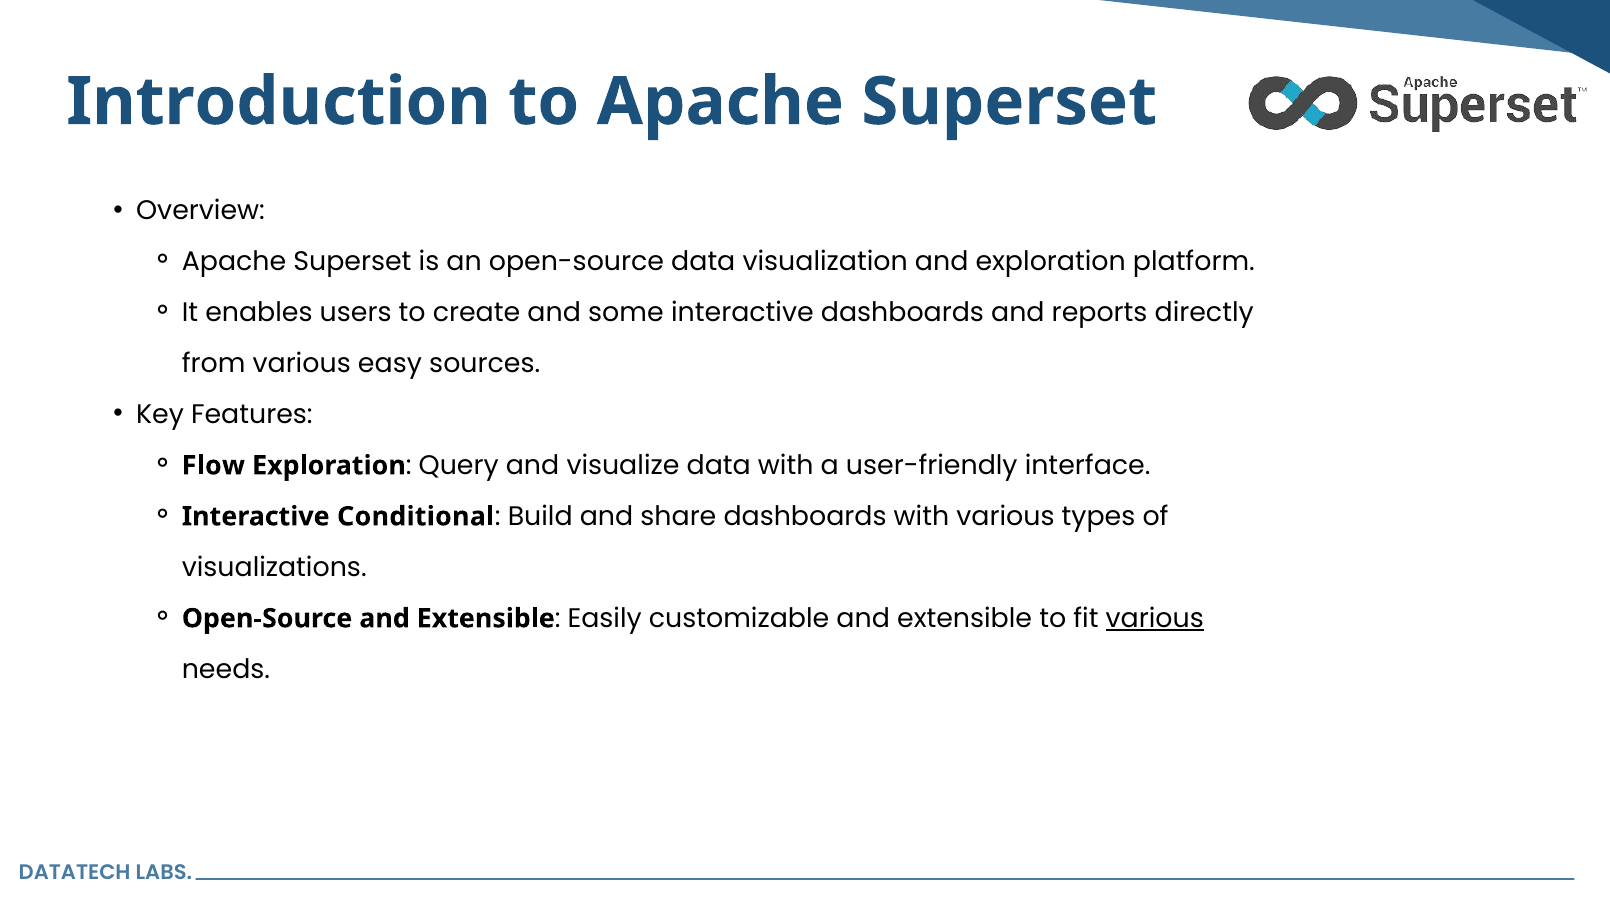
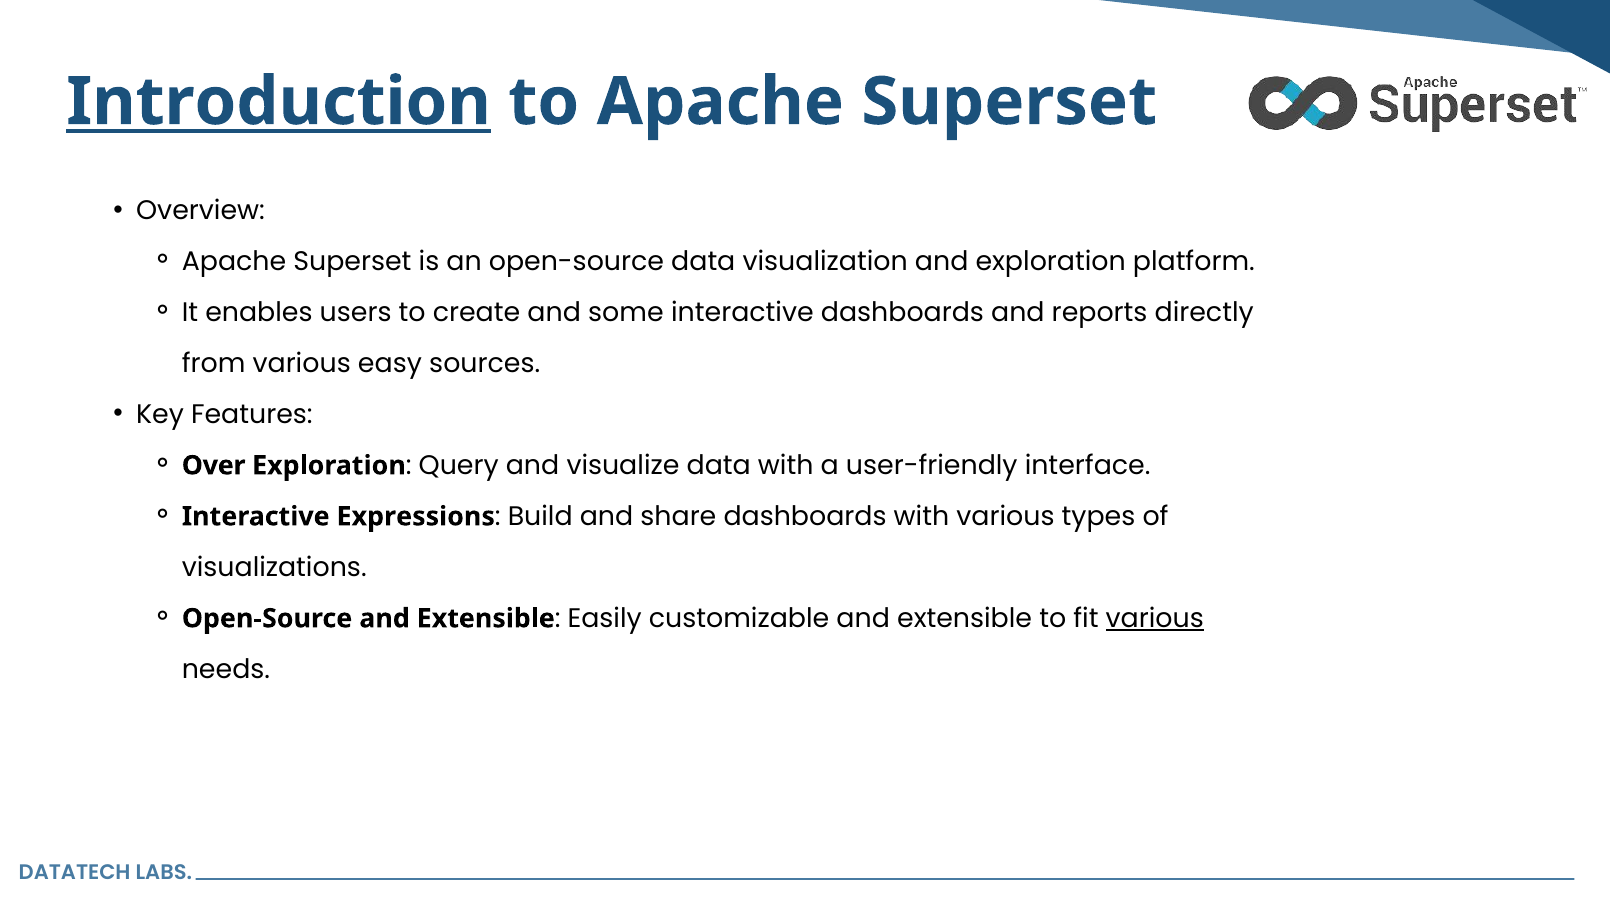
Introduction underline: none -> present (278, 102)
Flow: Flow -> Over (214, 465)
Conditional: Conditional -> Expressions (416, 516)
